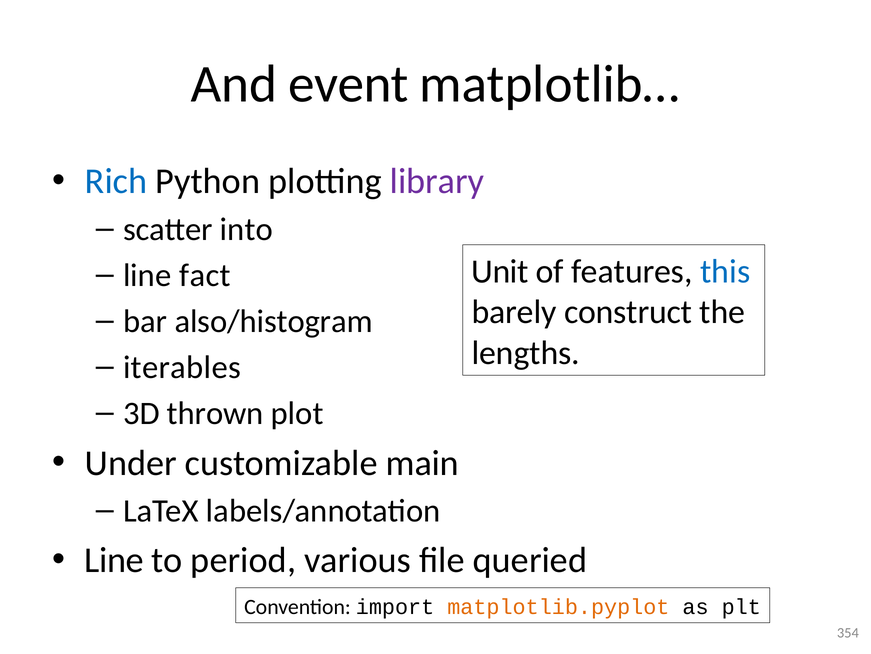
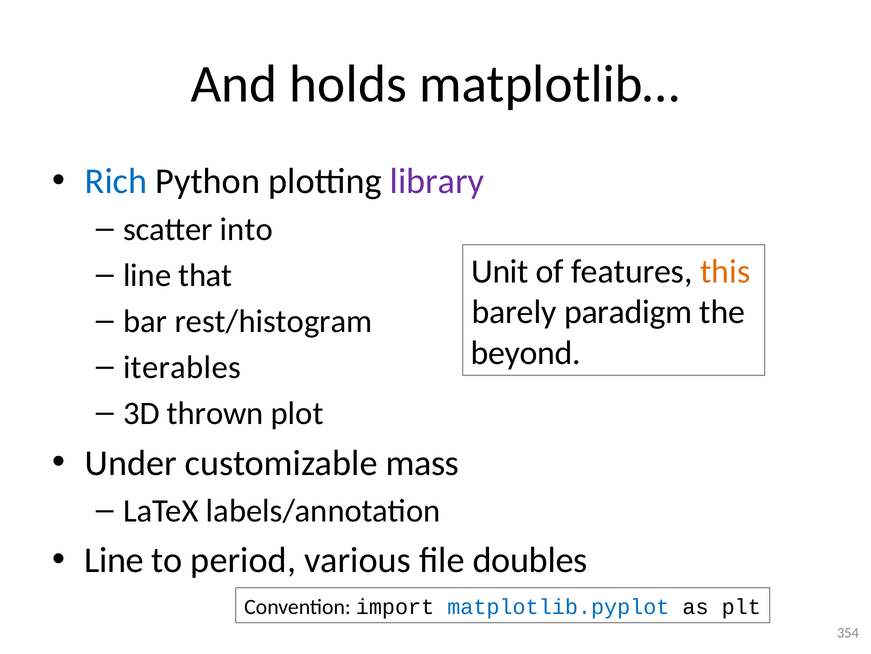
event: event -> holds (348, 84)
this colour: blue -> orange (725, 271)
fact: fact -> that (205, 275)
construct: construct -> paradigm (628, 312)
also/histogram: also/histogram -> rest/histogram (274, 321)
lengths: lengths -> beyond (526, 353)
main: main -> mass (422, 462)
queried: queried -> doubles (530, 560)
matplotlib.pyplot colour: orange -> blue (558, 606)
